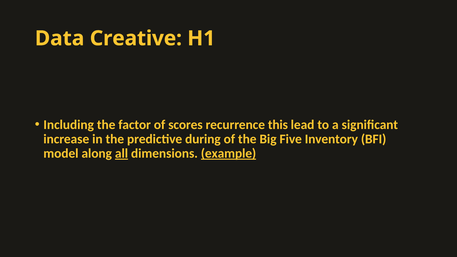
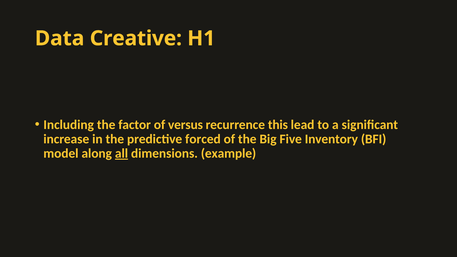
scores: scores -> versus (185, 125)
during: during -> forced (203, 139)
example underline: present -> none (229, 153)
